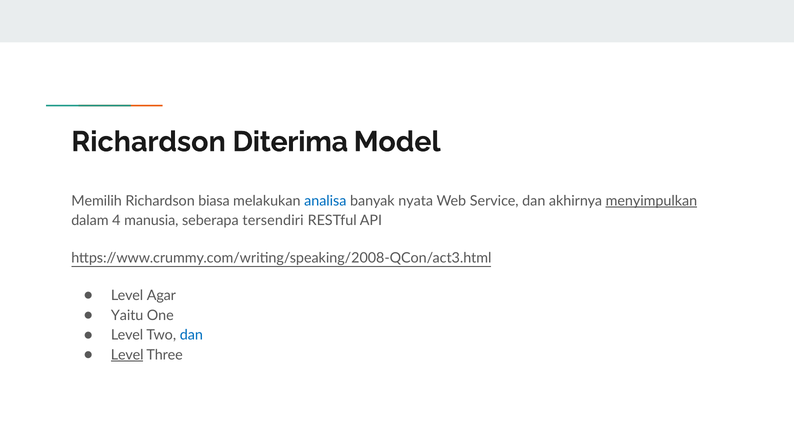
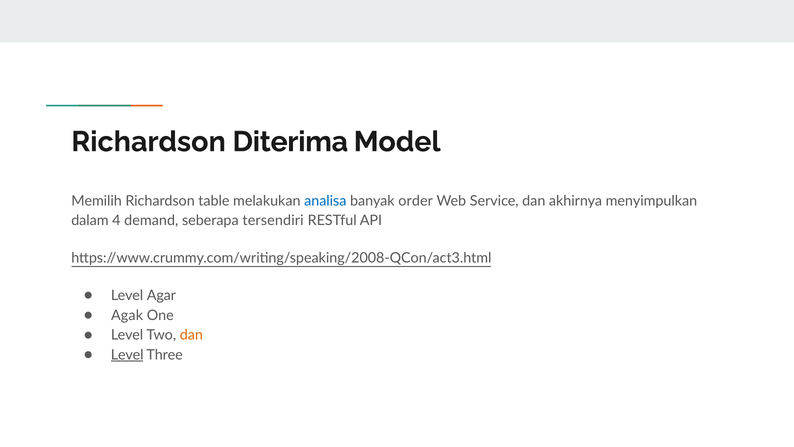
biasa: biasa -> table (214, 201)
nyata: nyata -> order (416, 201)
menyimpulkan underline: present -> none (651, 201)
manusia: manusia -> demand (151, 220)
Yaitu: Yaitu -> Agak (127, 315)
dan colour: blue -> orange (191, 335)
